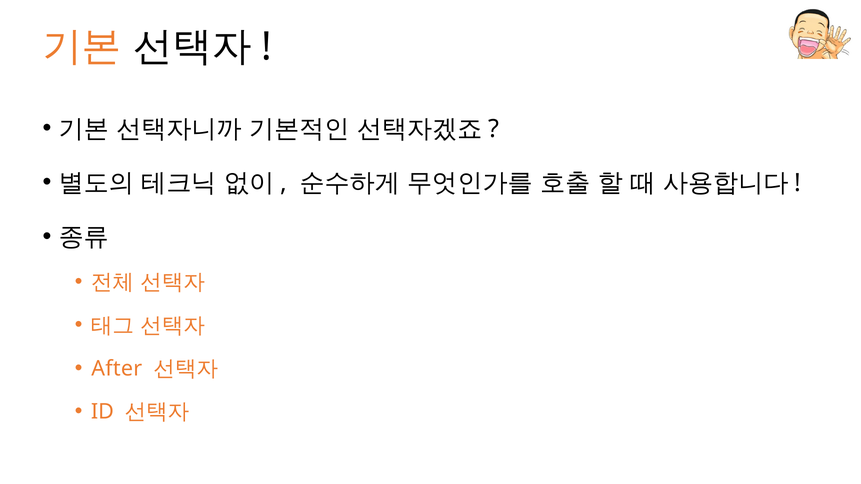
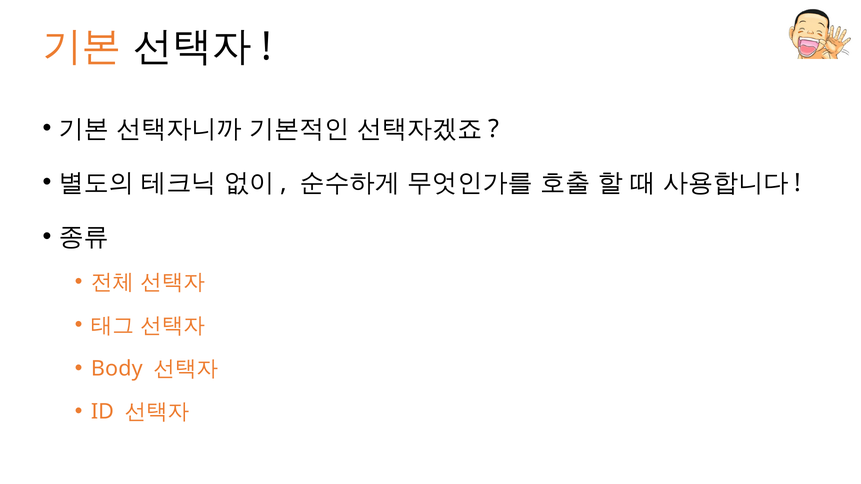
After: After -> Body (117, 369)
